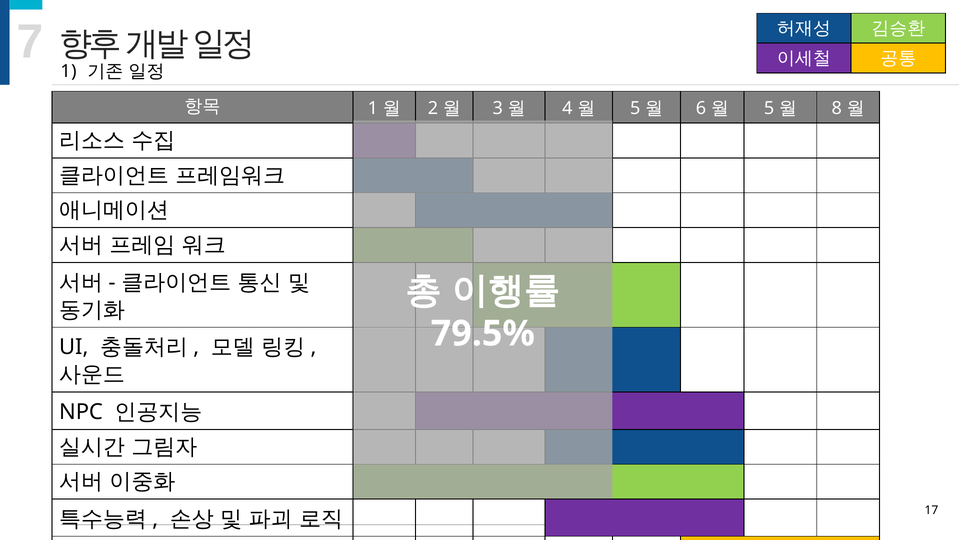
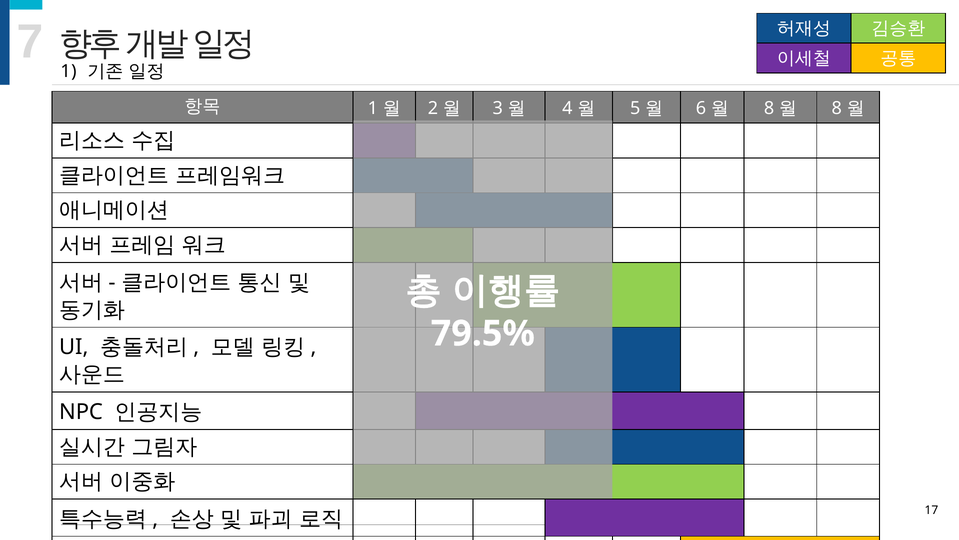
5: 5 -> 8 (769, 108)
